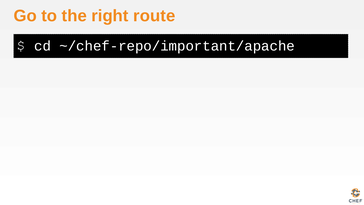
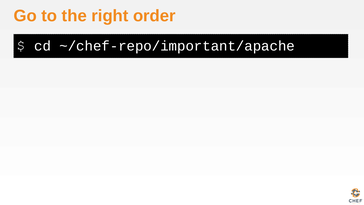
route: route -> order (154, 16)
